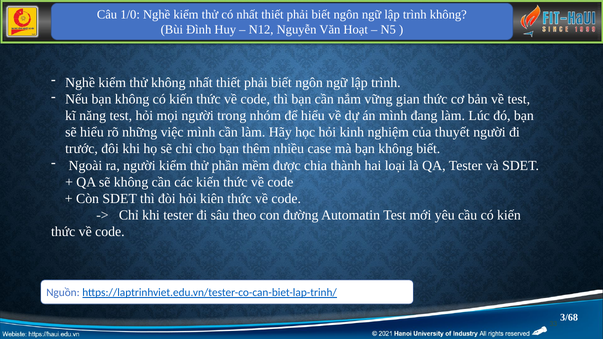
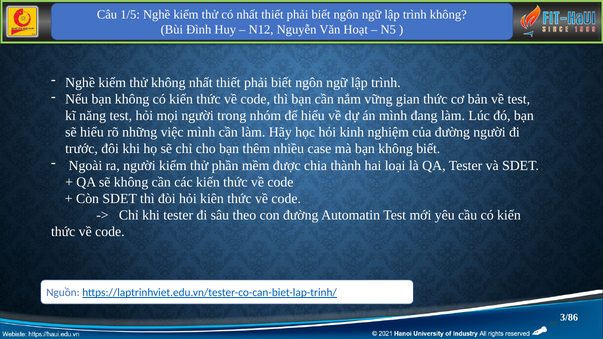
1/0: 1/0 -> 1/5 (130, 15)
của thuyết: thuyết -> đường (452, 132)
3/68: 3/68 -> 3/86 (569, 318)
